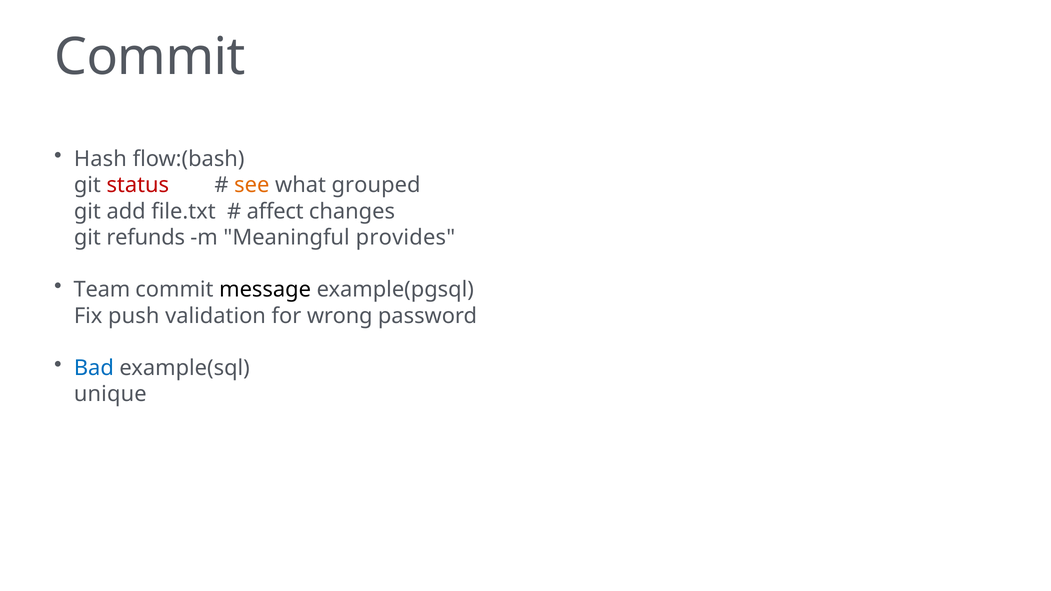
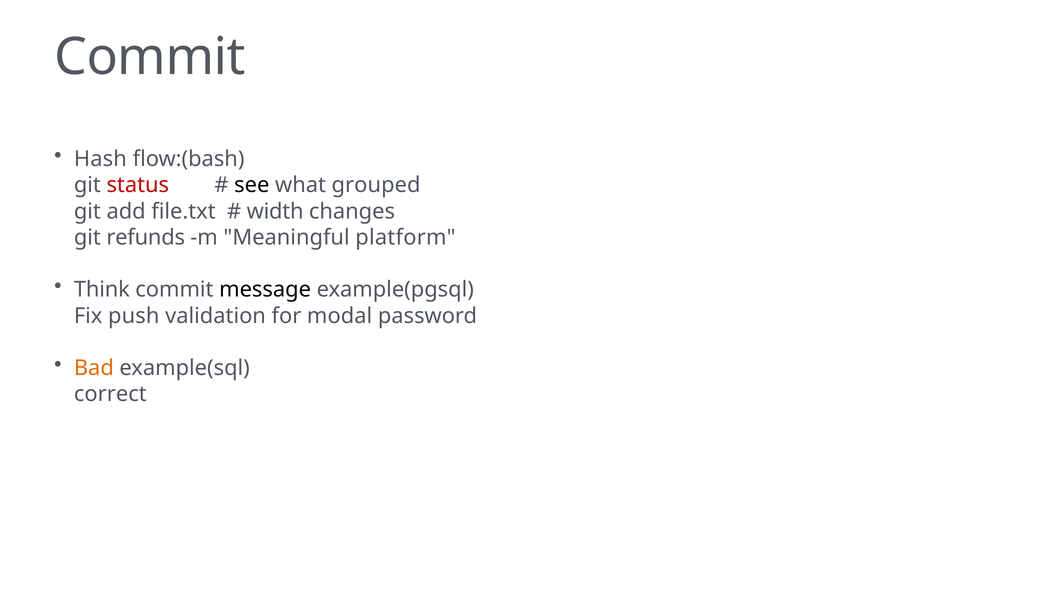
see colour: orange -> black (252, 185)
affect: affect -> width (275, 211)
provides: provides -> platform (406, 238)
Team: Team -> Think (102, 290)
wrong: wrong -> modal (340, 316)
Bad colour: blue -> orange (94, 368)
unique: unique -> correct (110, 394)
